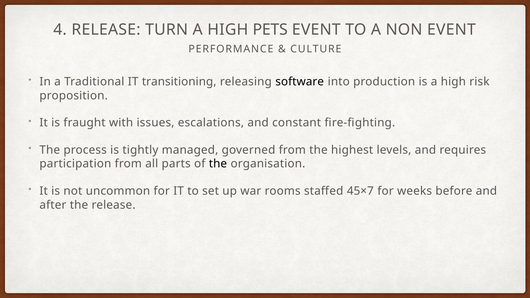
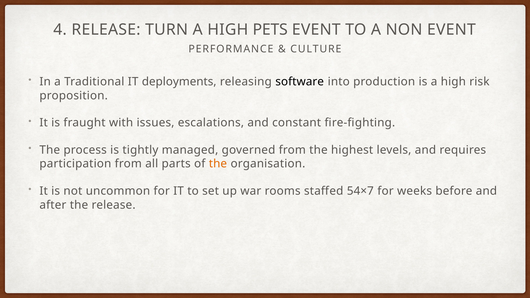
transitioning: transitioning -> deployments (179, 82)
the colour: black -> orange (218, 164)
45×7: 45×7 -> 54×7 (360, 191)
